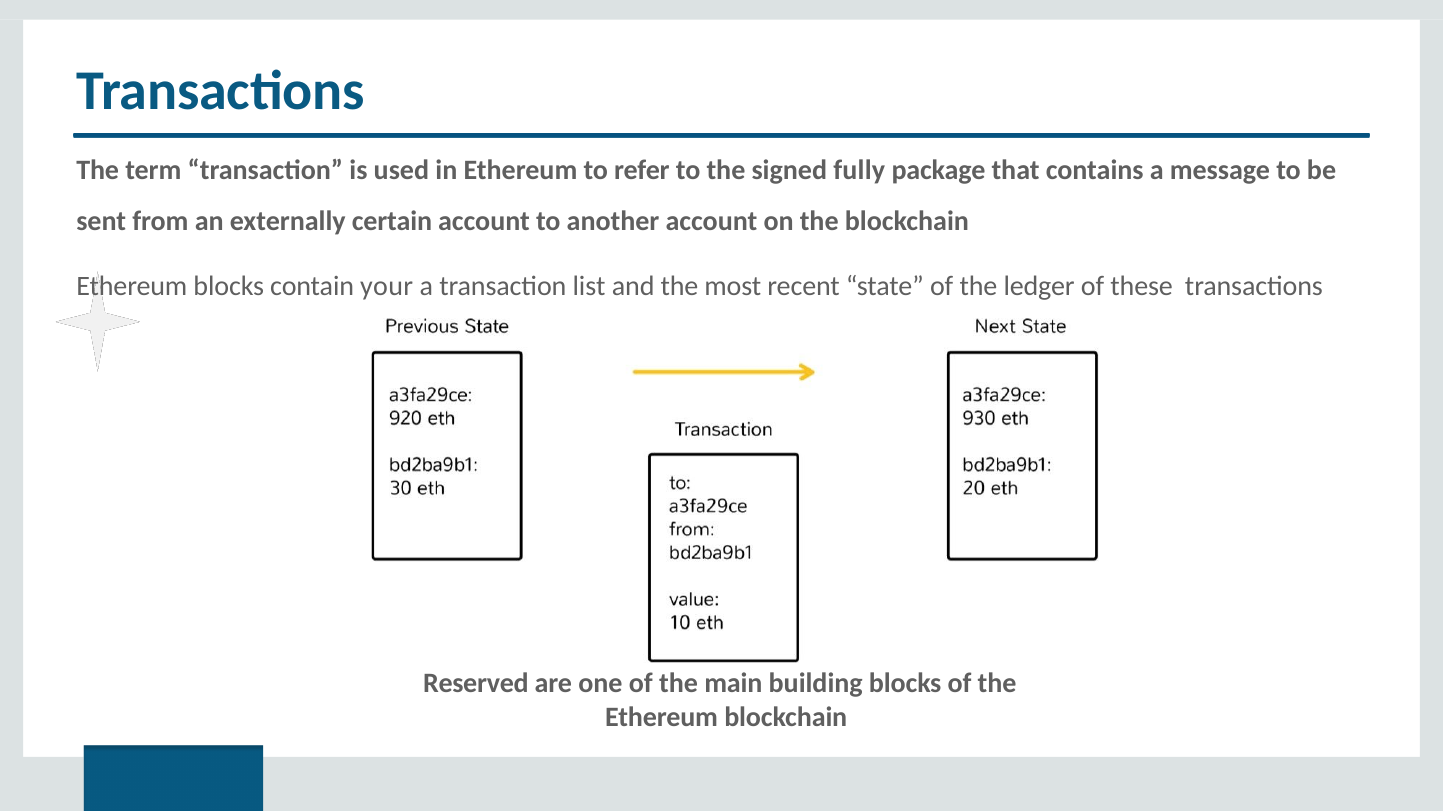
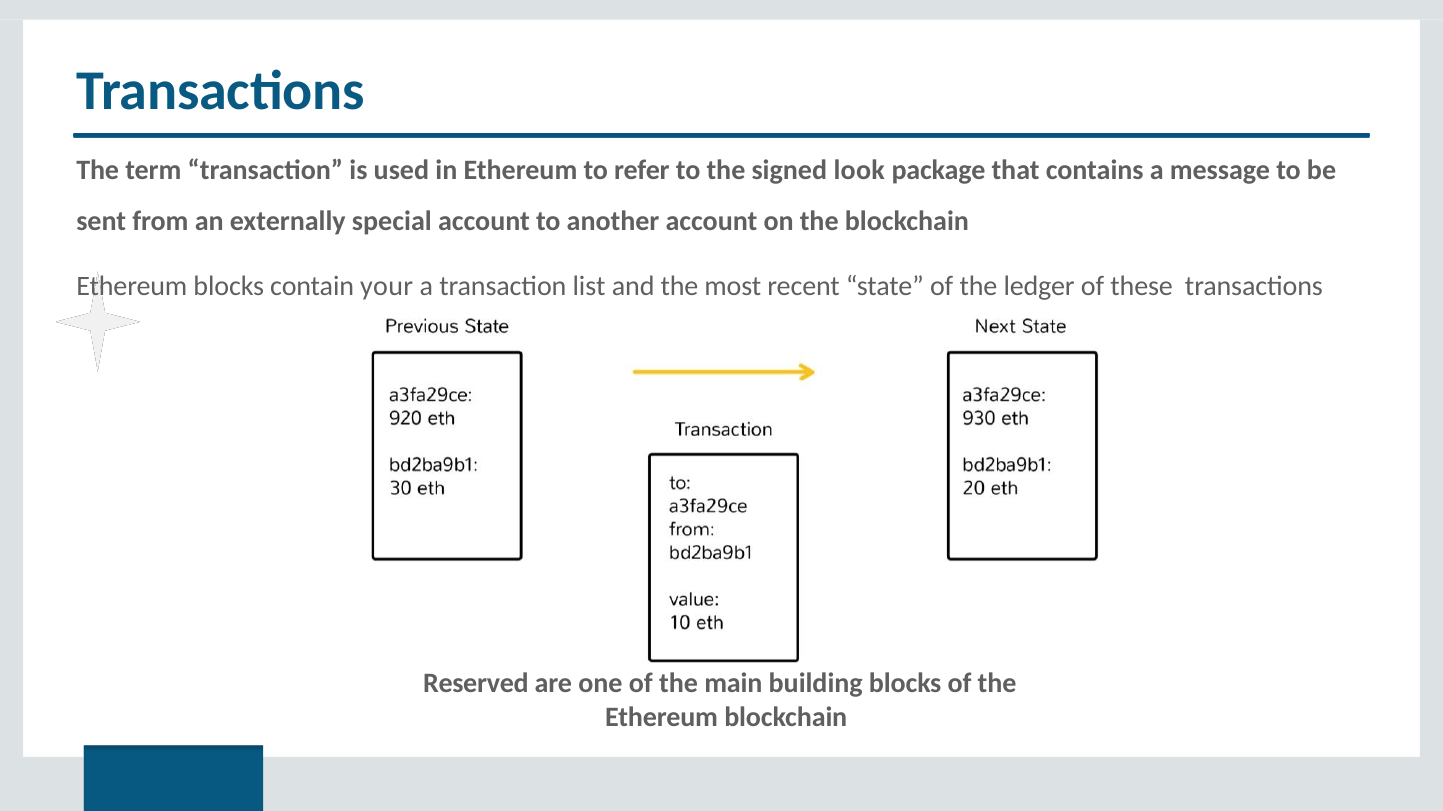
fully: fully -> look (859, 170)
certain: certain -> special (392, 221)
